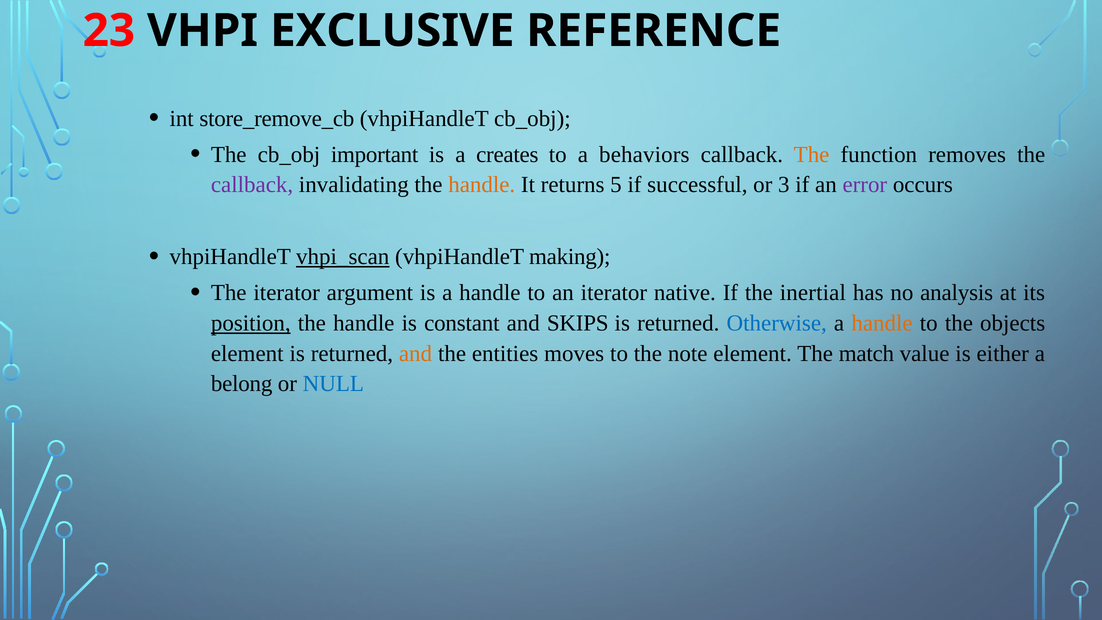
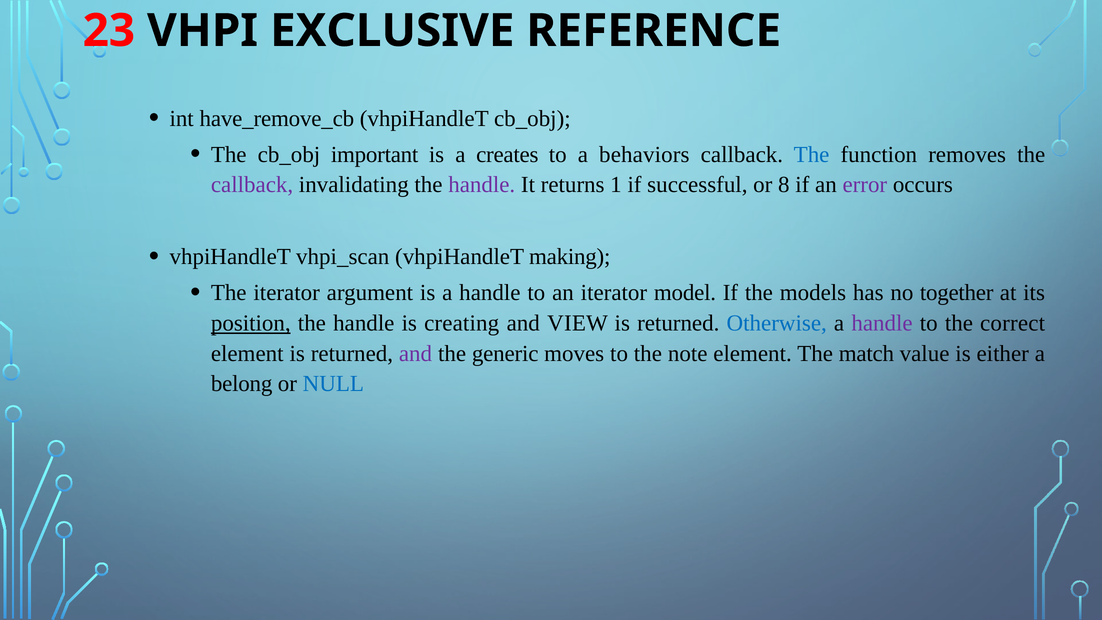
store_remove_cb: store_remove_cb -> have_remove_cb (277, 118)
The colour: orange -> blue (812, 154)
handle colour: orange -> purple (482, 185)
5: 5 -> 1 (616, 185)
3: 3 -> 8 (784, 185)
vhpi_scan underline: present -> none (343, 257)
native: native -> model (685, 293)
inertial: inertial -> models (813, 293)
analysis: analysis -> together (957, 293)
constant: constant -> creating (462, 323)
SKIPS: SKIPS -> VIEW (578, 323)
handle colour: orange -> purple (882, 323)
objects: objects -> correct (1013, 323)
and colour: orange -> purple (416, 353)
entities: entities -> generic (505, 353)
